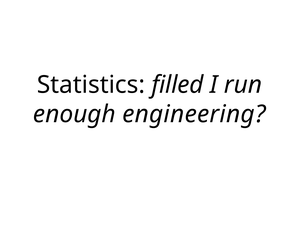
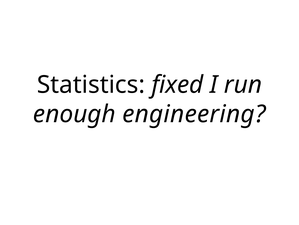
filled: filled -> fixed (177, 84)
